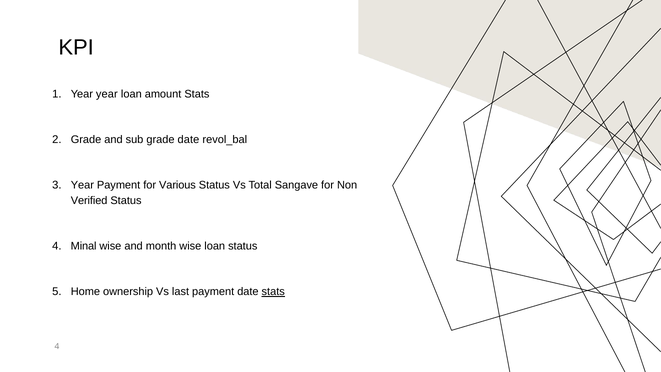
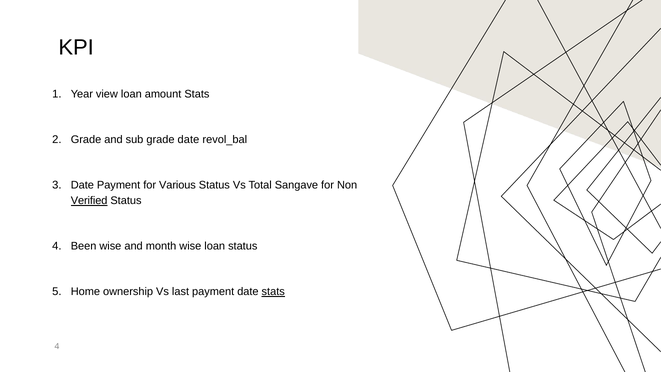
Year year: year -> view (107, 94)
Year: Year -> Date (82, 185)
Verified underline: none -> present (89, 201)
Minal: Minal -> Been (84, 246)
